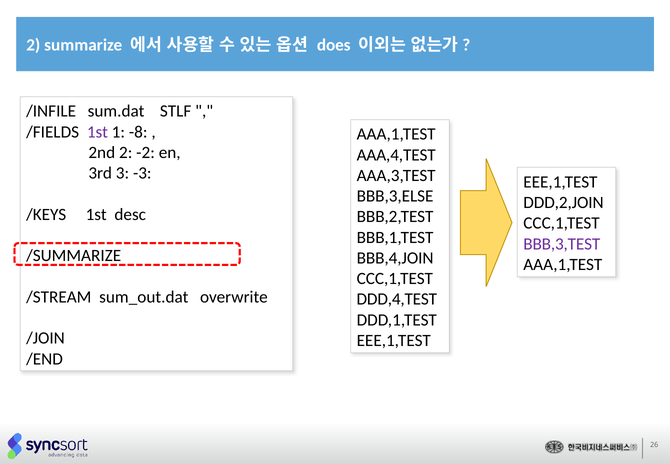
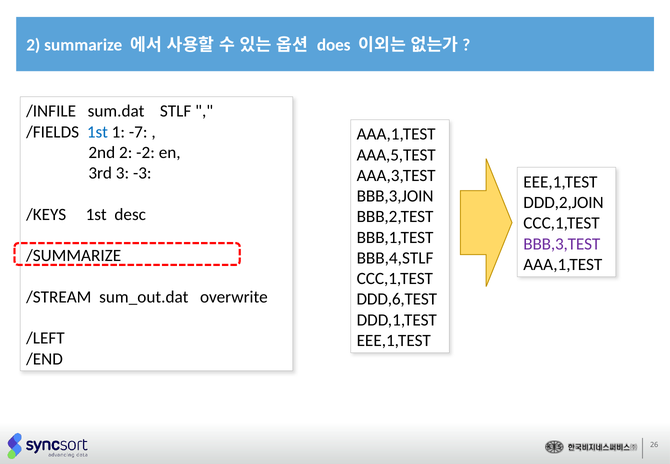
1st colour: purple -> blue (97, 132)
-8: -8 -> -7 (138, 132)
AAA,4,TEST: AAA,4,TEST -> AAA,5,TEST (396, 155)
BBB,3,ELSE: BBB,3,ELSE -> BBB,3,JOIN (395, 196)
BBB,4,JOIN: BBB,4,JOIN -> BBB,4,STLF (395, 258)
DDD,4,TEST: DDD,4,TEST -> DDD,6,TEST (397, 299)
/JOIN: /JOIN -> /LEFT (45, 338)
